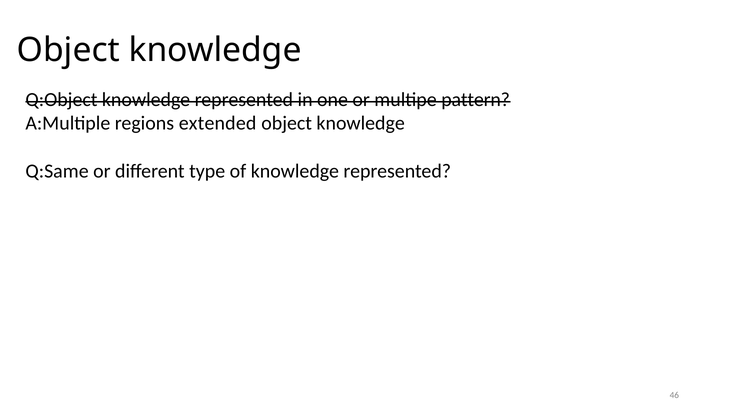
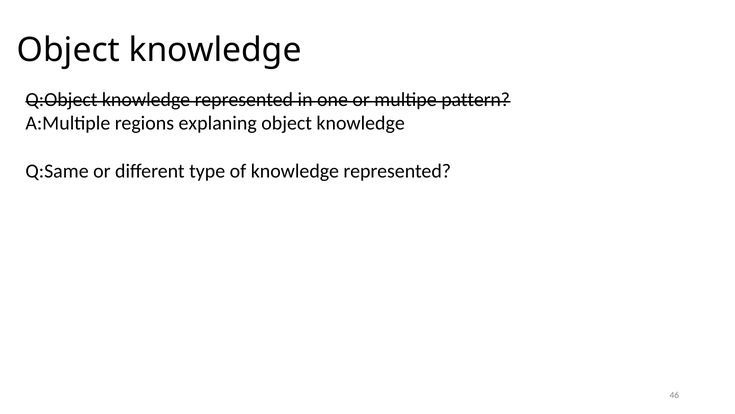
extended: extended -> explaning (218, 123)
